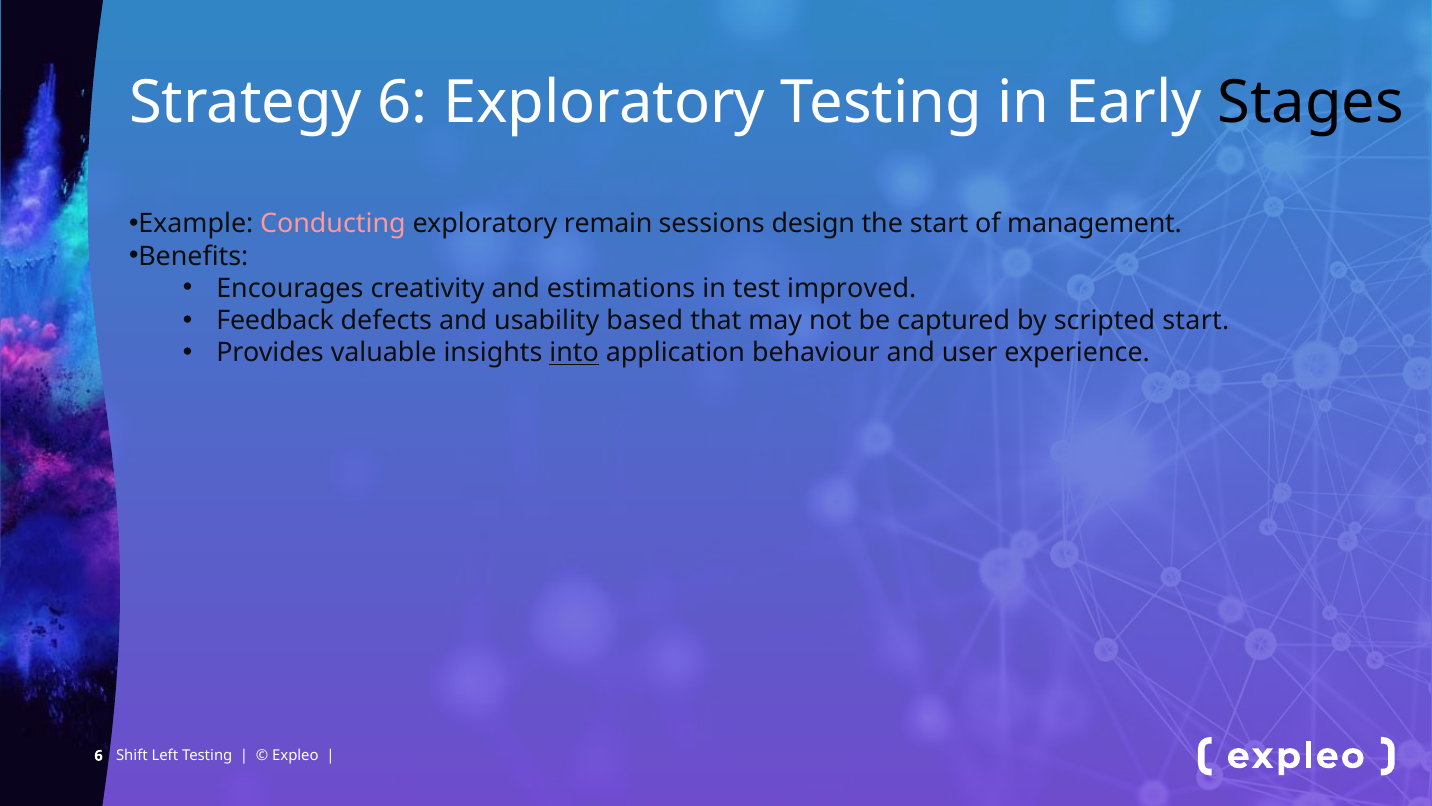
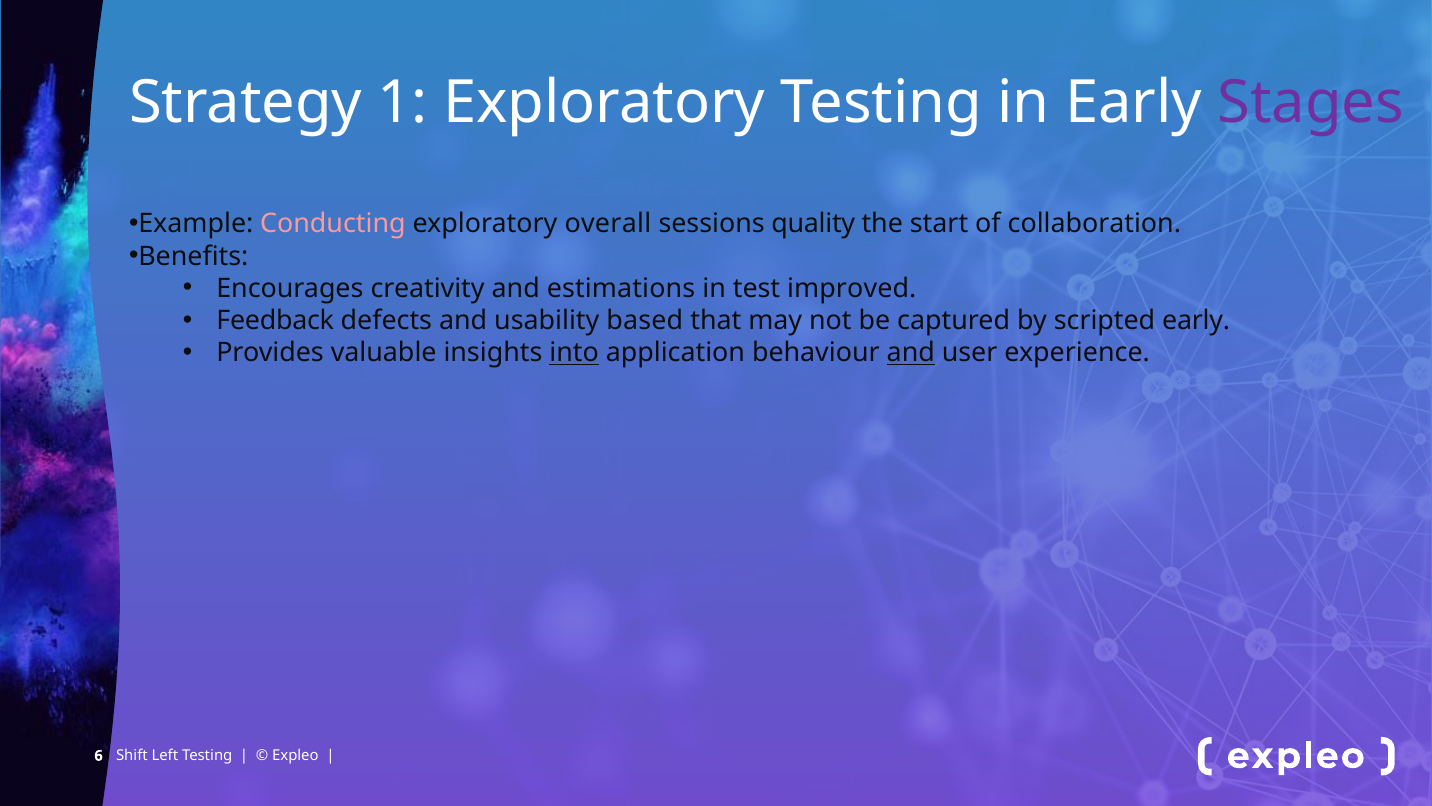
Strategy 6: 6 -> 1 (403, 103)
Stages colour: black -> purple (1311, 103)
remain: remain -> overall (608, 224)
design: design -> quality (813, 224)
management: management -> collaboration (1094, 224)
scripted start: start -> early (1196, 321)
and underline: none -> present (911, 353)
